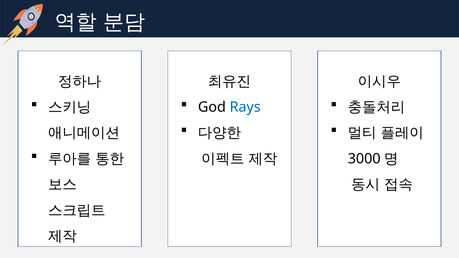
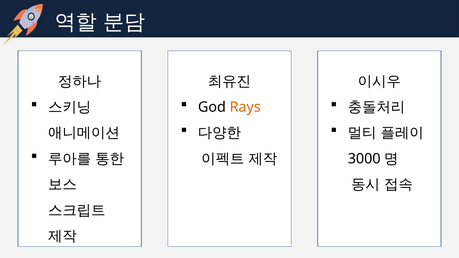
Rays colour: blue -> orange (245, 107)
